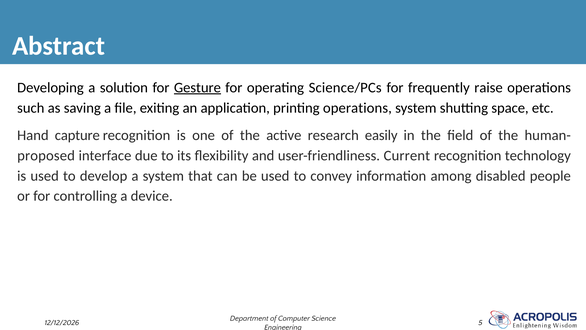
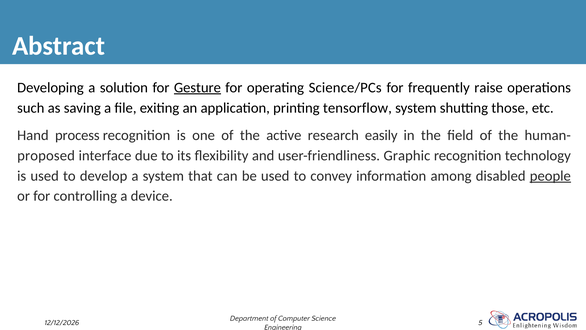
printing operations: operations -> tensorflow (357, 108)
space: space -> those (510, 108)
capture: capture -> process (77, 135)
Current: Current -> Graphic (407, 155)
people underline: none -> present (550, 176)
